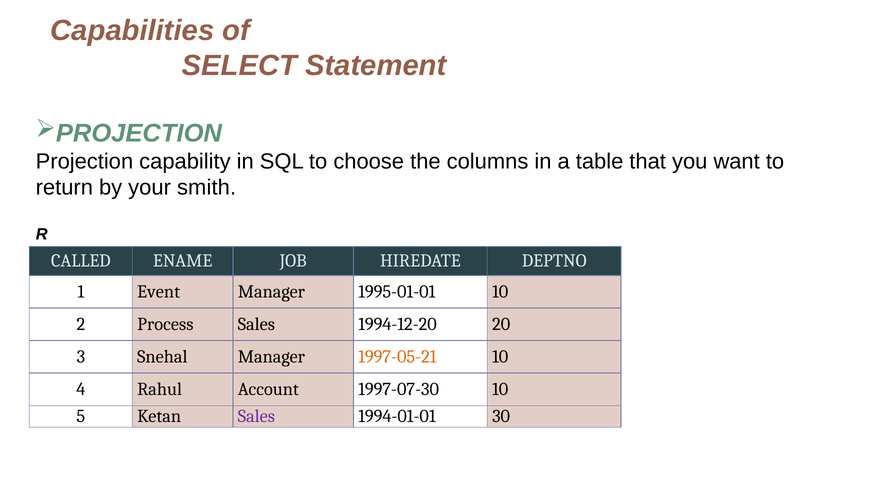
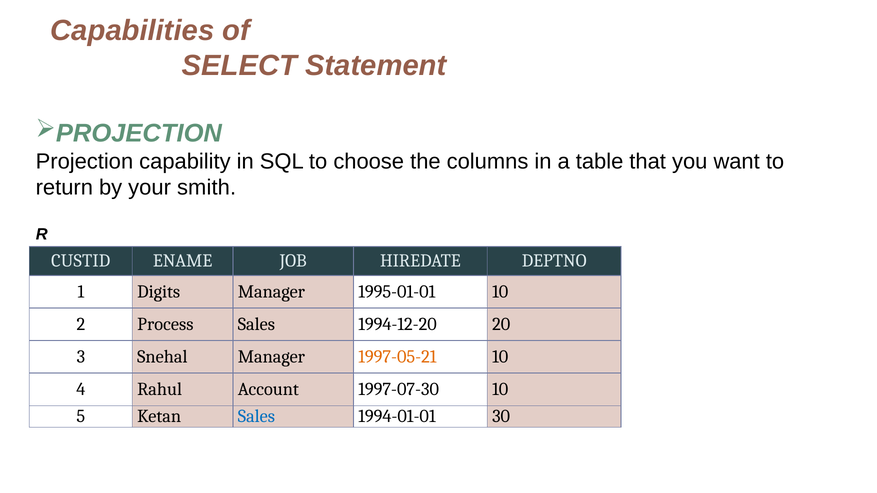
CALLED: CALLED -> CUSTID (81, 261)
Event: Event -> Digits (159, 292)
Sales colour: purple -> blue (256, 417)
